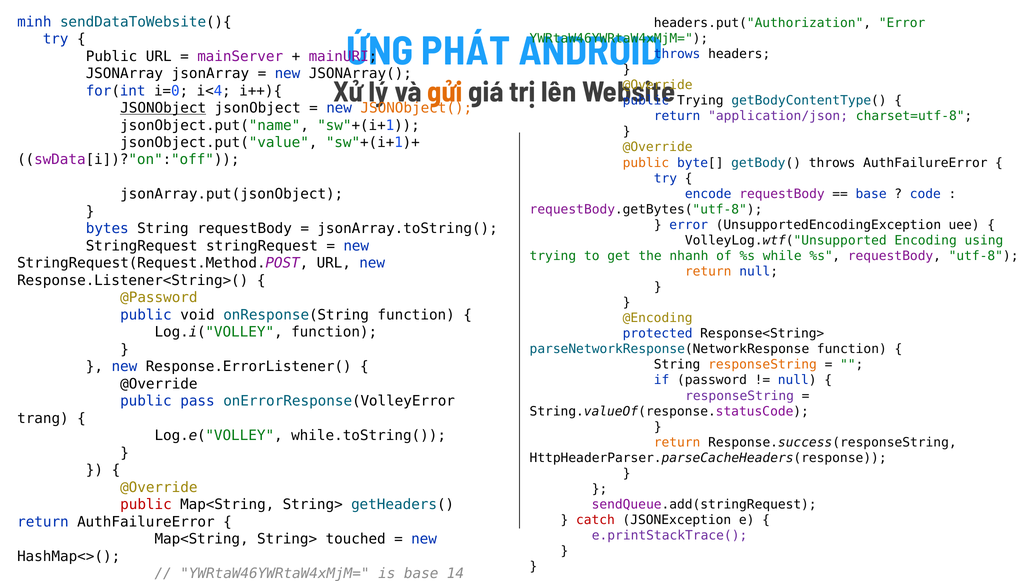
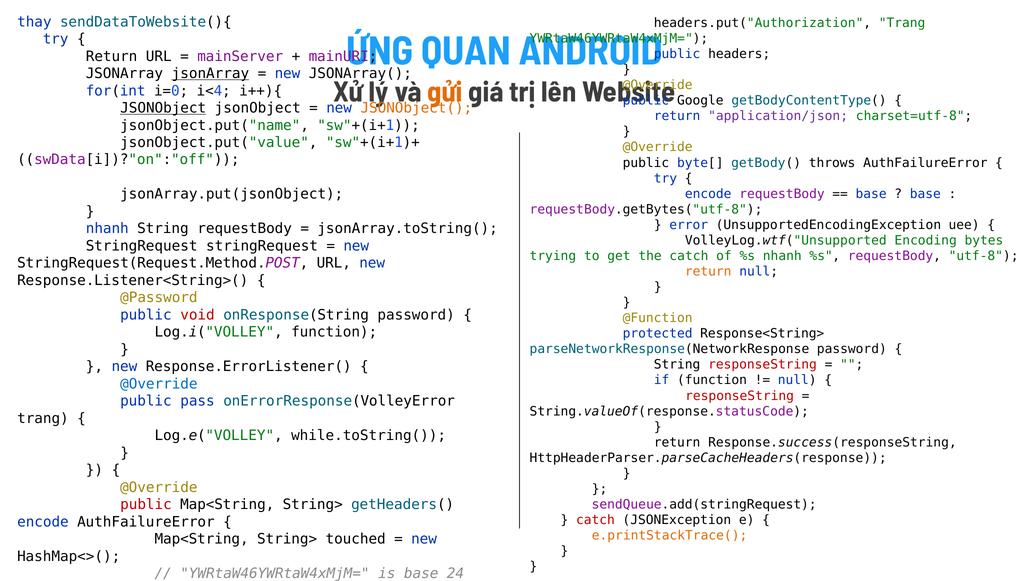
minh: minh -> thay (34, 22)
headers.put("Authorization Error: Error -> Trang (902, 23)
PHÁT: PHÁT -> QUAN (466, 52)
throws: throws -> public (677, 54)
Public: Public -> Return (112, 56)
jsonArray underline: none -> present (210, 73)
Trying: Trying -> Google (700, 101)
public colour: orange -> black (646, 163)
code: code -> base (925, 194)
bytes: bytes -> nhanh (107, 229)
using: using -> bytes (984, 240)
the nhanh: nhanh -> catch (689, 256)
%s while: while -> nhanh (782, 256)
void colour: black -> red (198, 315)
onResponse(String function: function -> password (416, 315)
@Encoding: @Encoding -> @Function (658, 318)
parseNetworkResponse(NetworkResponse function: function -> password (852, 349)
responseString colour: orange -> red (763, 364)
if password: password -> function (712, 380)
@Override colour: black -> blue (159, 384)
responseString colour: purple -> red (740, 395)
return colour: orange -> black (677, 442)
return: return -> encode (43, 521)
e.printStackTrace( colour: purple -> orange (670, 535)
14: 14 -> 24 (455, 573)
